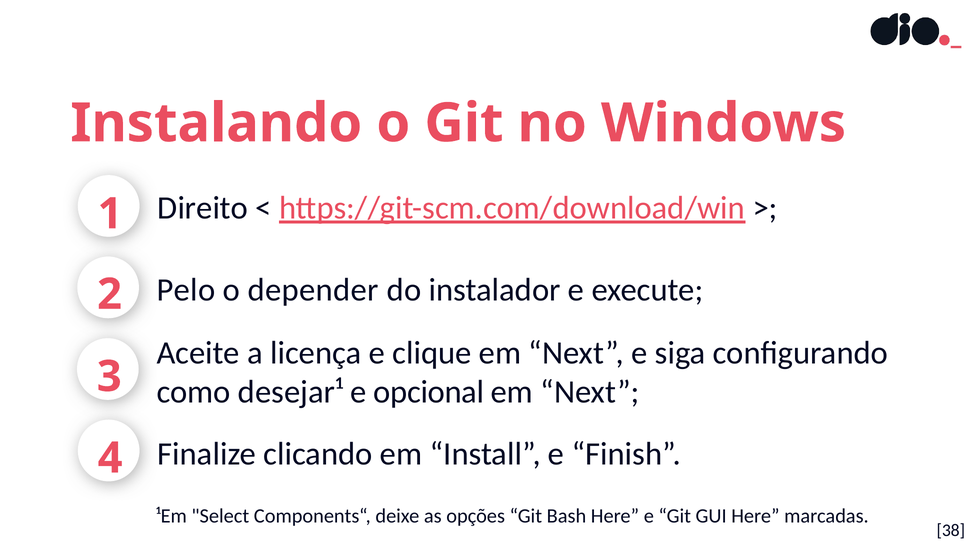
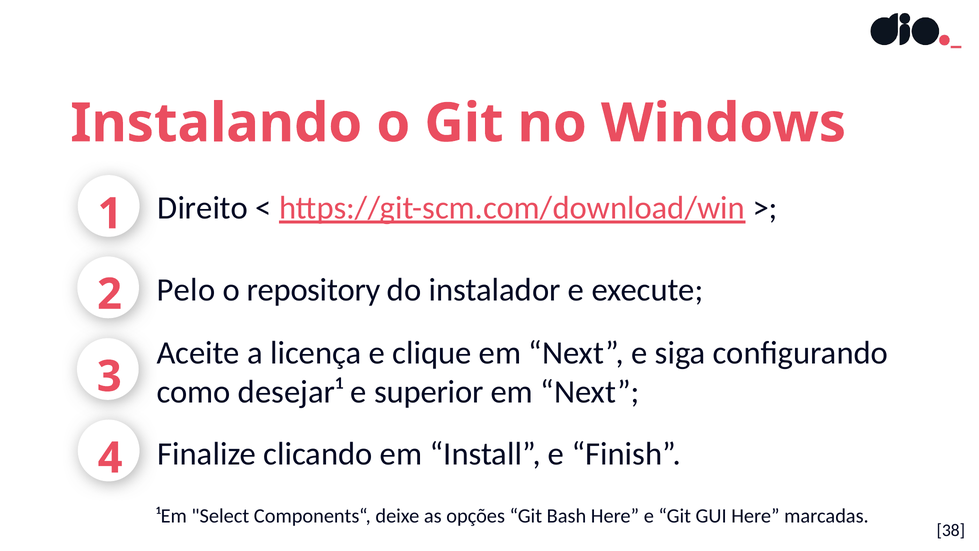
depender: depender -> repository (314, 290)
opcional: opcional -> superior (429, 392)
